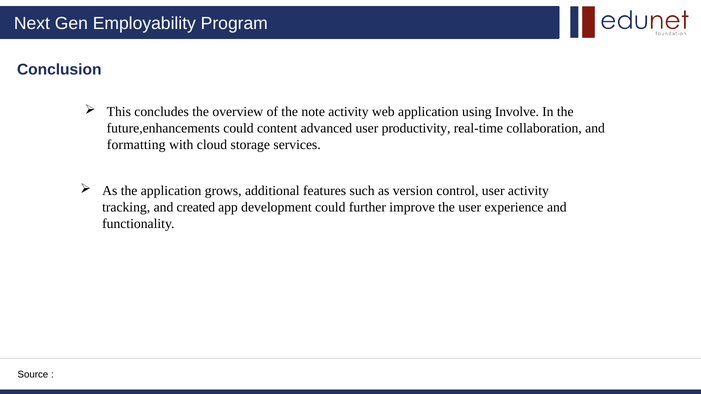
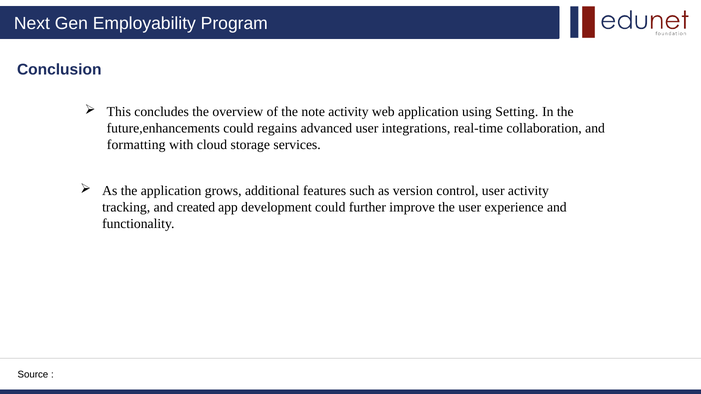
Involve: Involve -> Setting (517, 112)
content: content -> regains (277, 128)
productivity: productivity -> integrations (416, 128)
